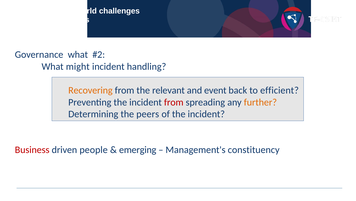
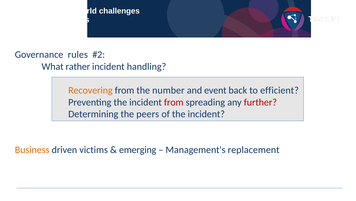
Governance what: what -> rules (78, 54)
might: might -> rather (78, 66)
relevant: relevant -> number (168, 90)
further colour: orange -> red (260, 102)
Business colour: red -> orange (32, 149)
people: people -> victims (94, 149)
constituency: constituency -> replacement (254, 149)
